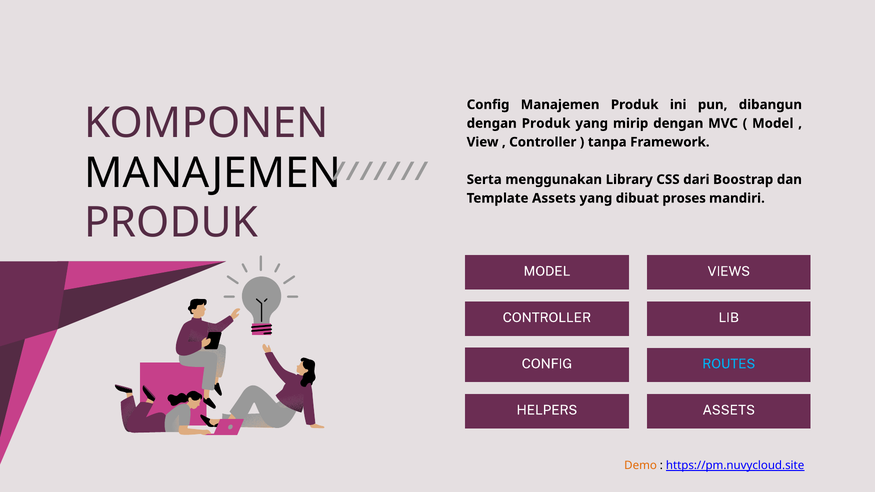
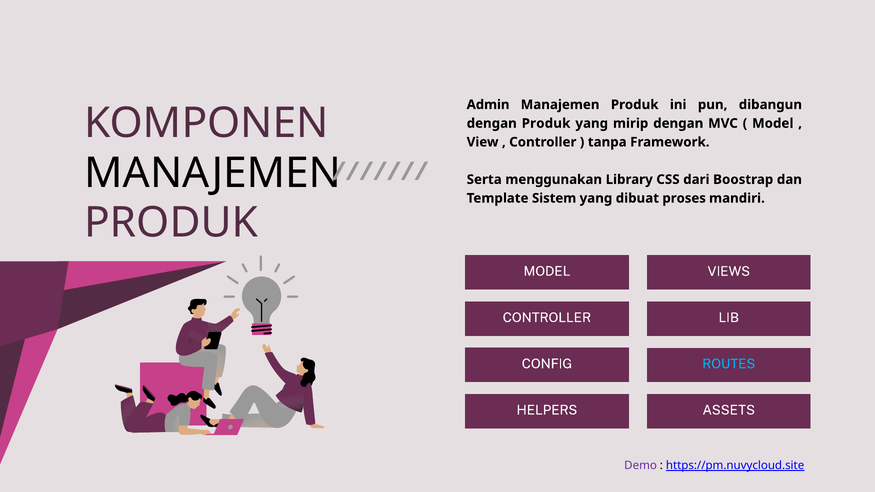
Config: Config -> Admin (488, 105)
Template Assets: Assets -> Sistem (554, 198)
Demo colour: orange -> purple (641, 465)
